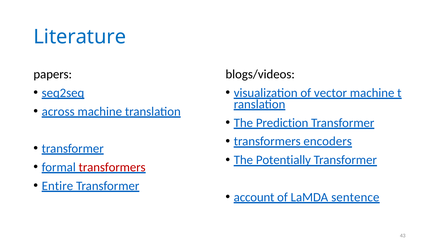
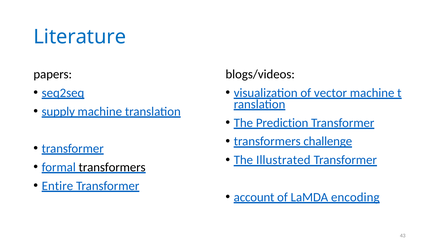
across: across -> supply (58, 111)
encoders: encoders -> challenge (328, 141)
Potentially: Potentially -> Illustrated (283, 160)
transformers colour: red -> black (112, 167)
sentence: sentence -> encoding (355, 197)
